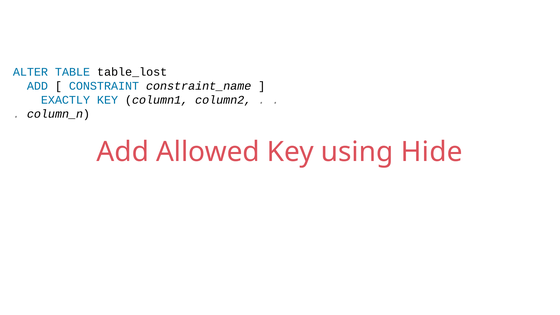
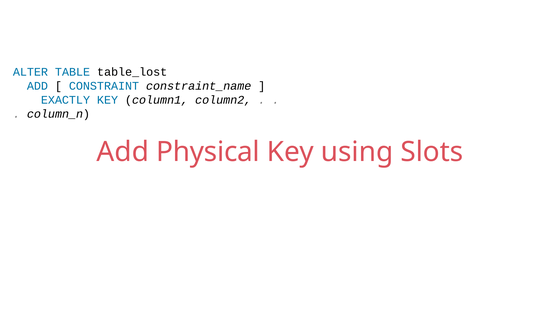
Allowed: Allowed -> Physical (208, 152)
Hide: Hide -> Slots (432, 152)
